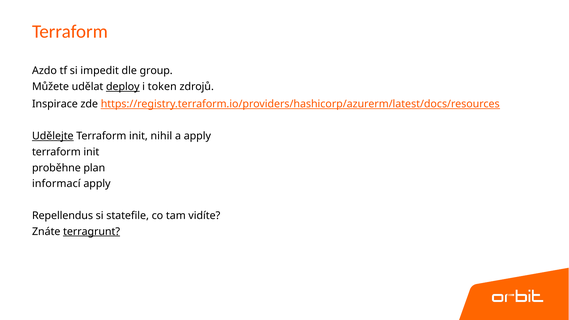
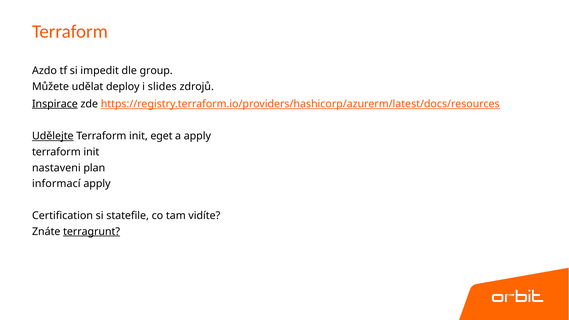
deploy underline: present -> none (123, 87)
token: token -> slides (162, 87)
Inspirace underline: none -> present (55, 104)
nihil: nihil -> eget (161, 136)
proběhne: proběhne -> nastaveni (56, 168)
Repellendus: Repellendus -> Certification (62, 216)
